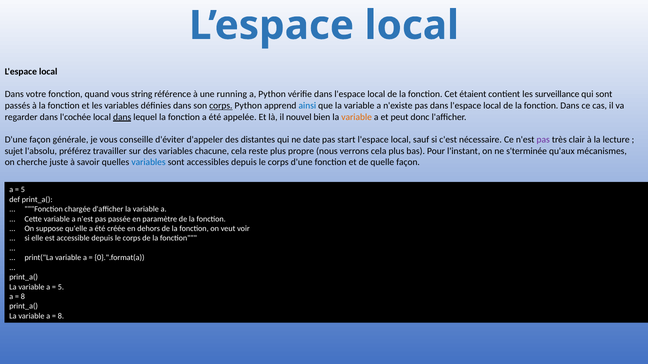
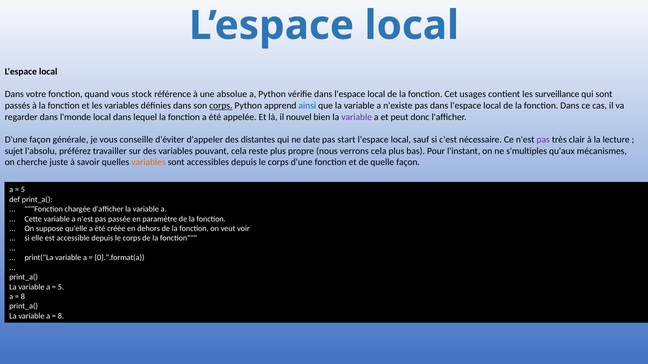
string: string -> stock (142, 94)
running: running -> absolue (232, 94)
étaient: étaient -> usages (473, 94)
l'cochée: l'cochée -> l'monde (76, 117)
dans underline: present -> none (122, 117)
variable colour: orange -> purple (357, 117)
chacune: chacune -> pouvant (212, 151)
s'terminée: s'terminée -> s'multiples (527, 151)
variables colour: blue -> orange (149, 162)
